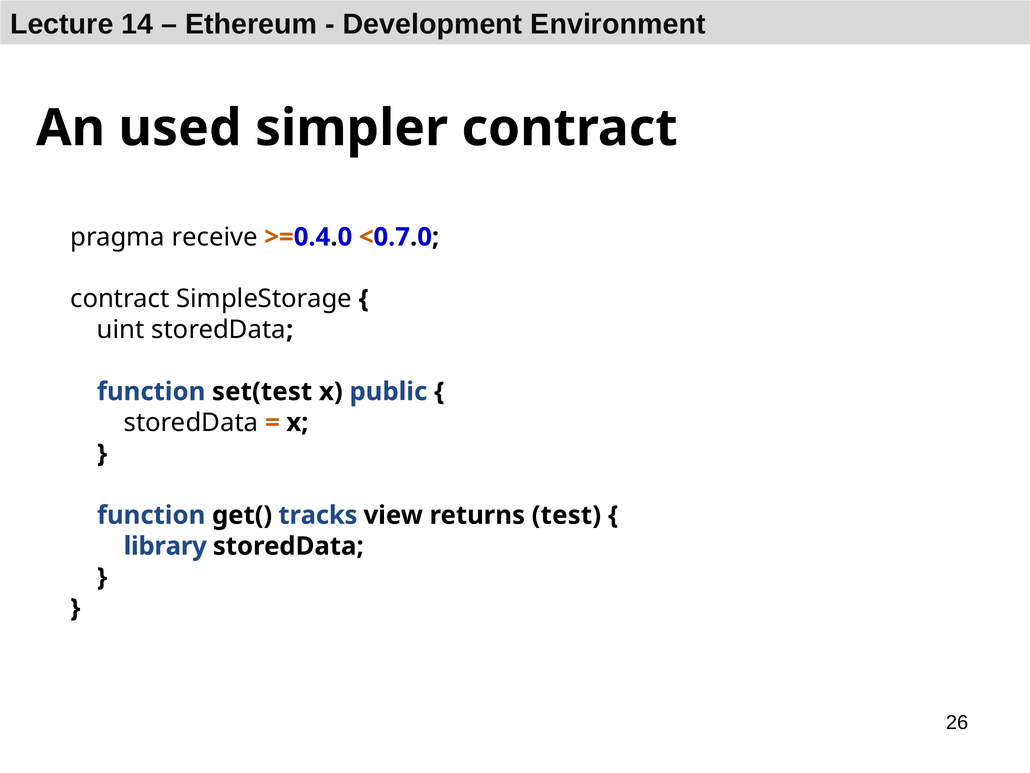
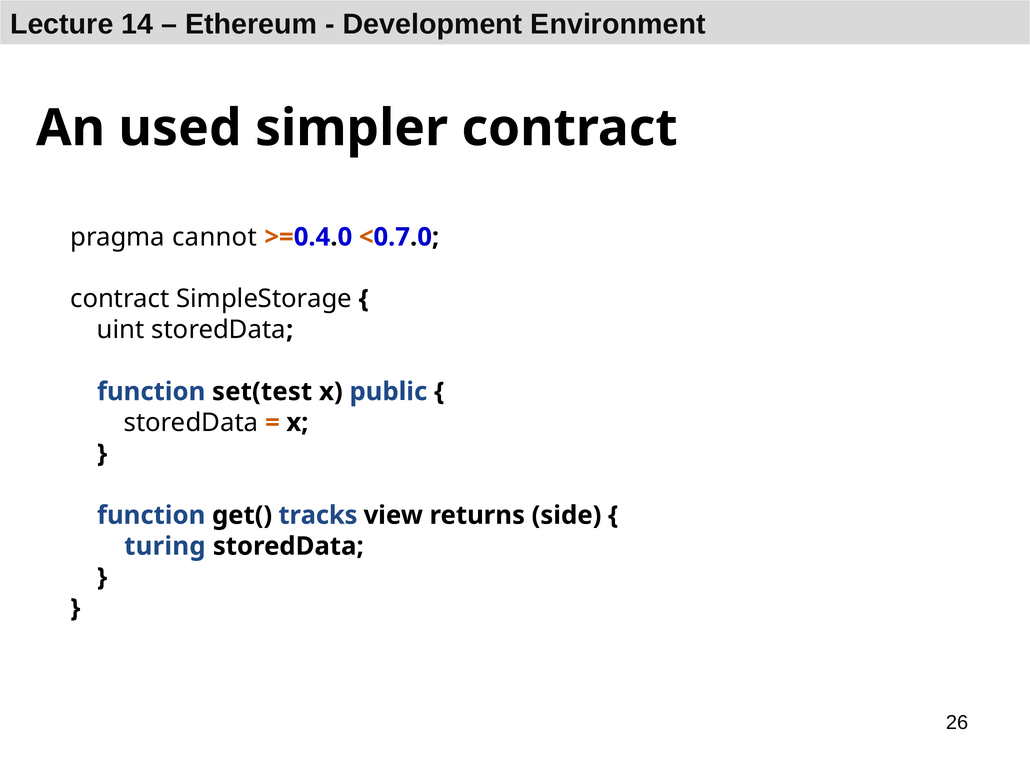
receive: receive -> cannot (215, 237)
test: test -> side (566, 515)
library: library -> turing (165, 546)
